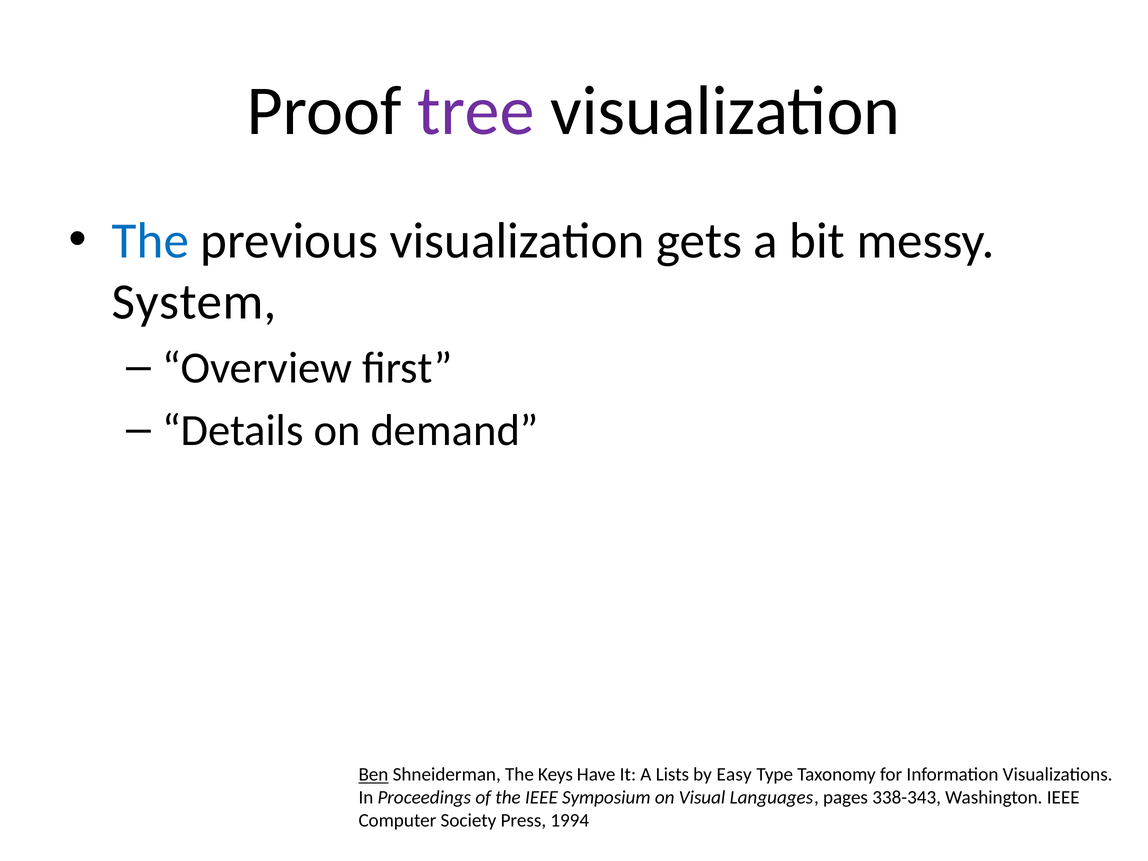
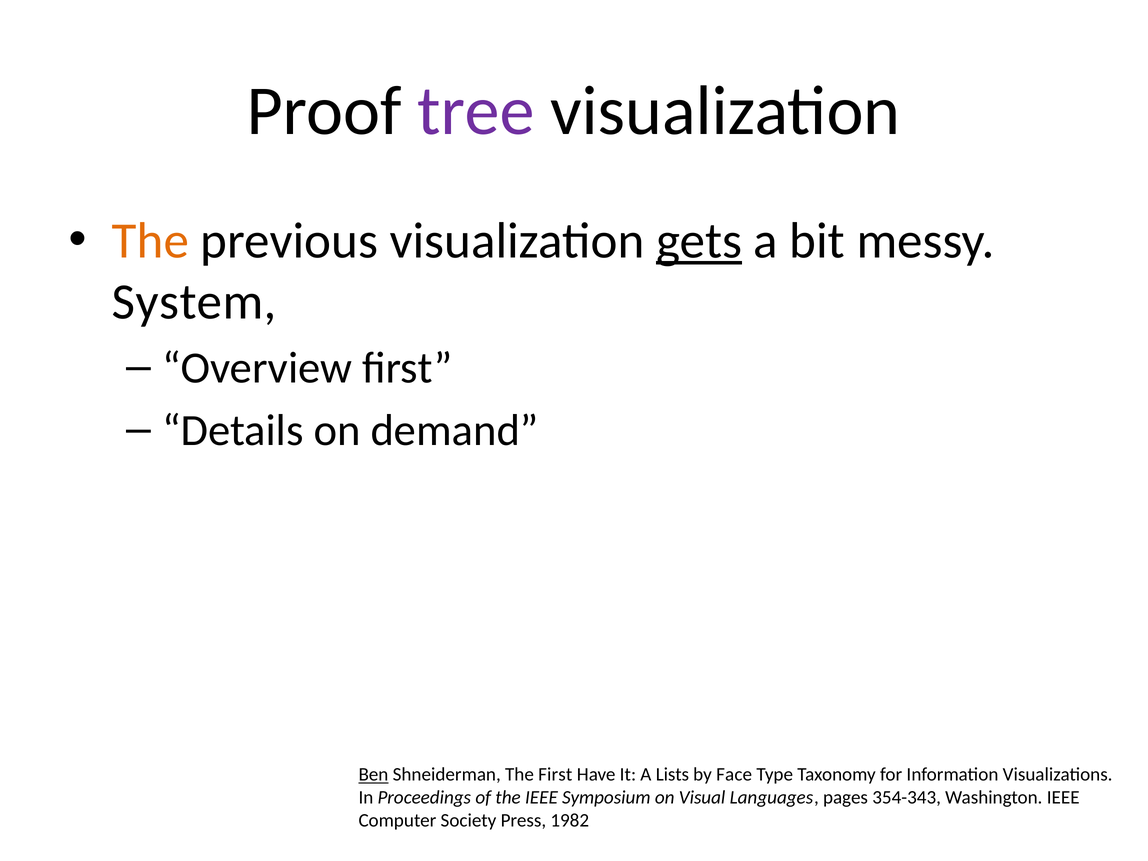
The colour: blue -> orange (150, 241)
gets underline: none -> present (699, 241)
The Keys: Keys -> First (555, 775)
Easy: Easy -> Face (734, 775)
338-343: 338-343 -> 354-343 (907, 798)
1994: 1994 -> 1982 (570, 821)
